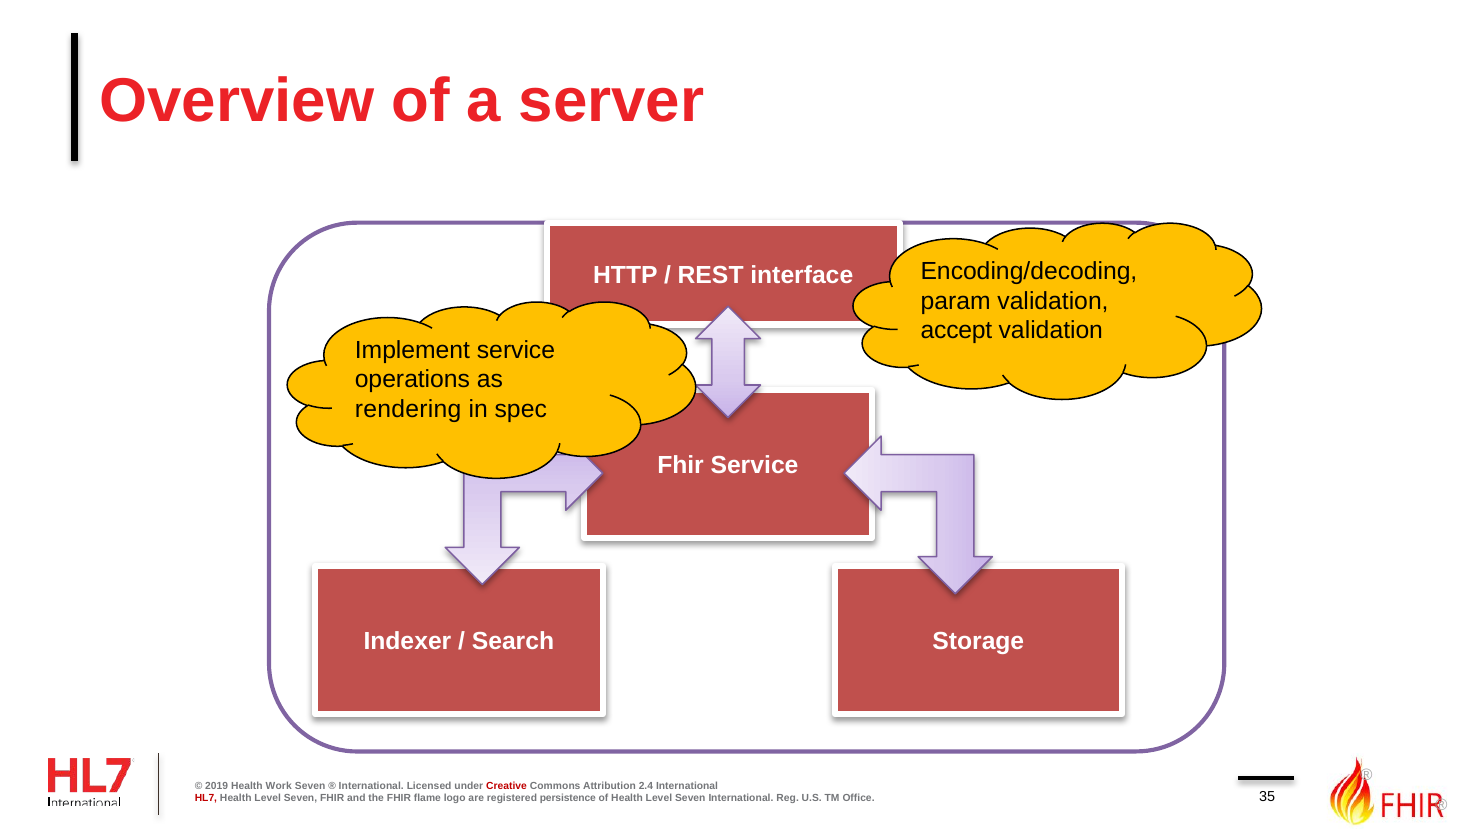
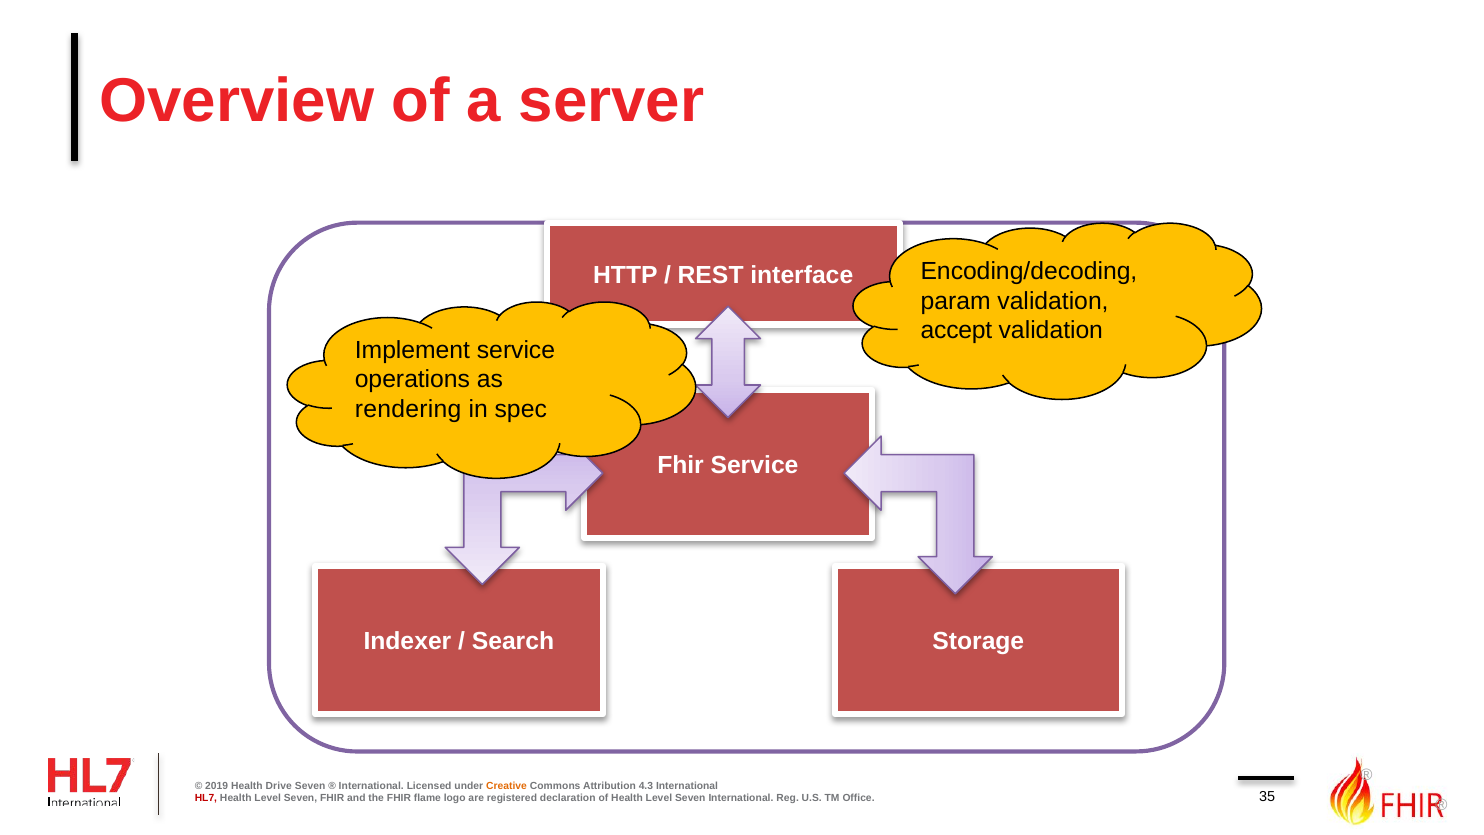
Work: Work -> Drive (279, 786)
Creative colour: red -> orange (507, 786)
2.4: 2.4 -> 4.3 (646, 786)
persistence: persistence -> declaration (568, 798)
